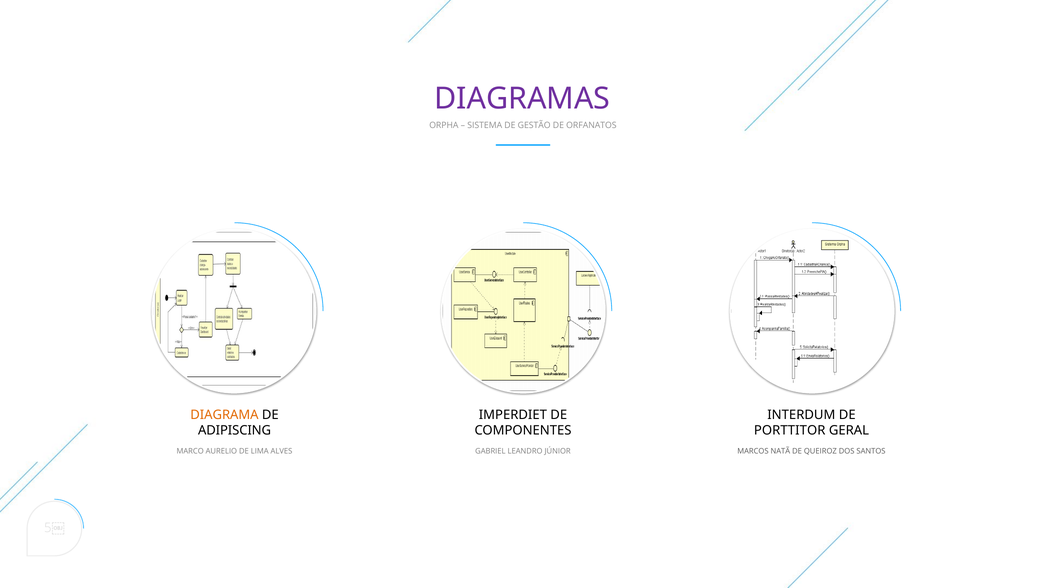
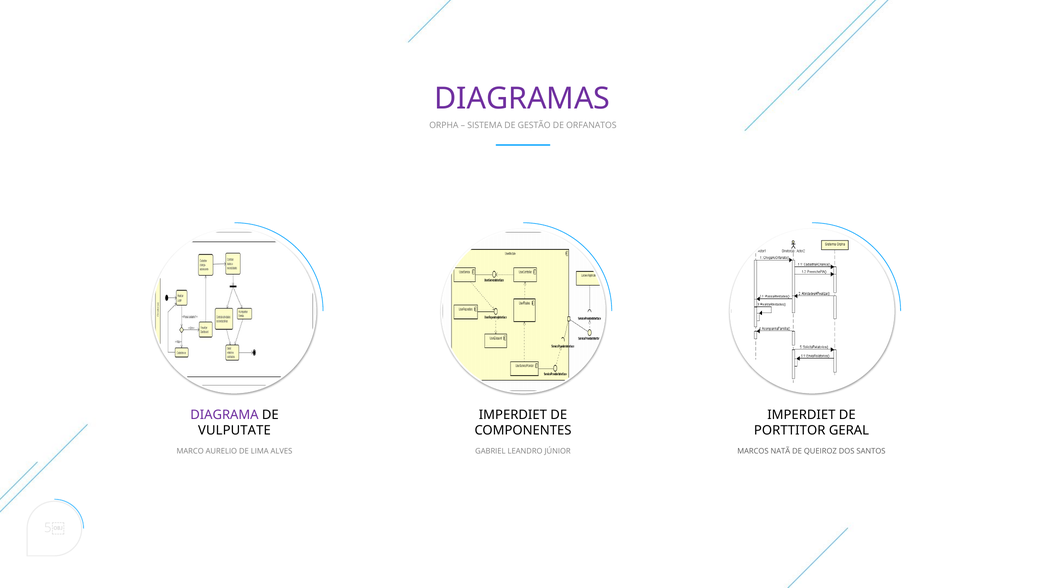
DIAGRAMA colour: orange -> purple (224, 415)
INTERDUM: INTERDUM -> IMPERDIET (801, 415)
ADIPISCING: ADIPISCING -> VULPUTATE (234, 430)
